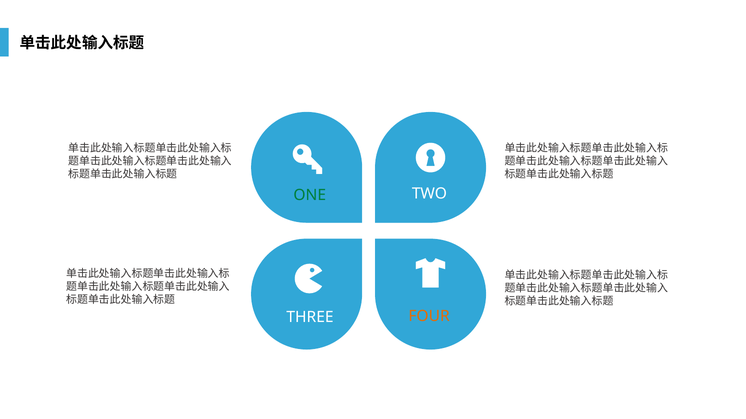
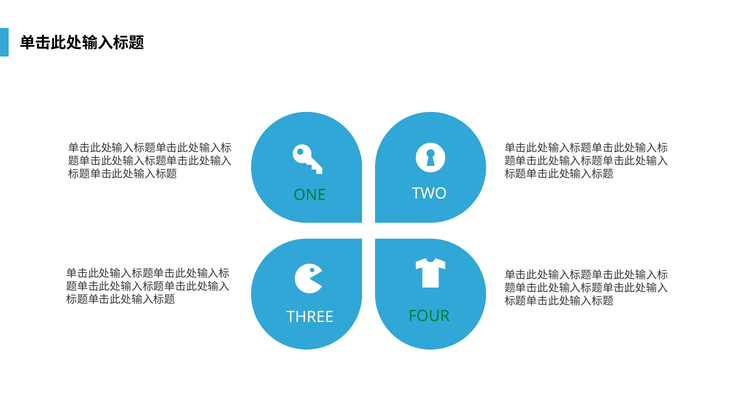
FOUR colour: orange -> green (429, 316)
